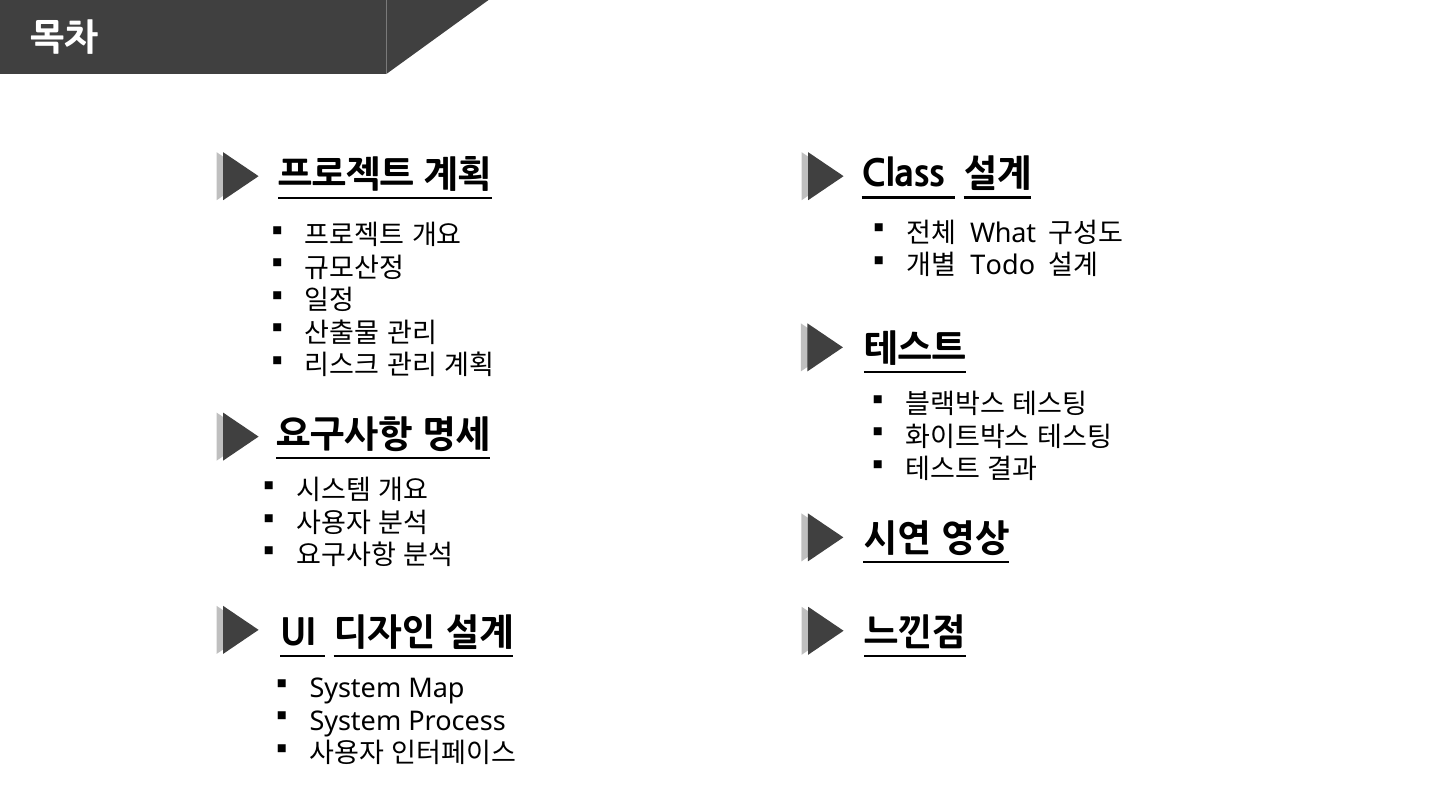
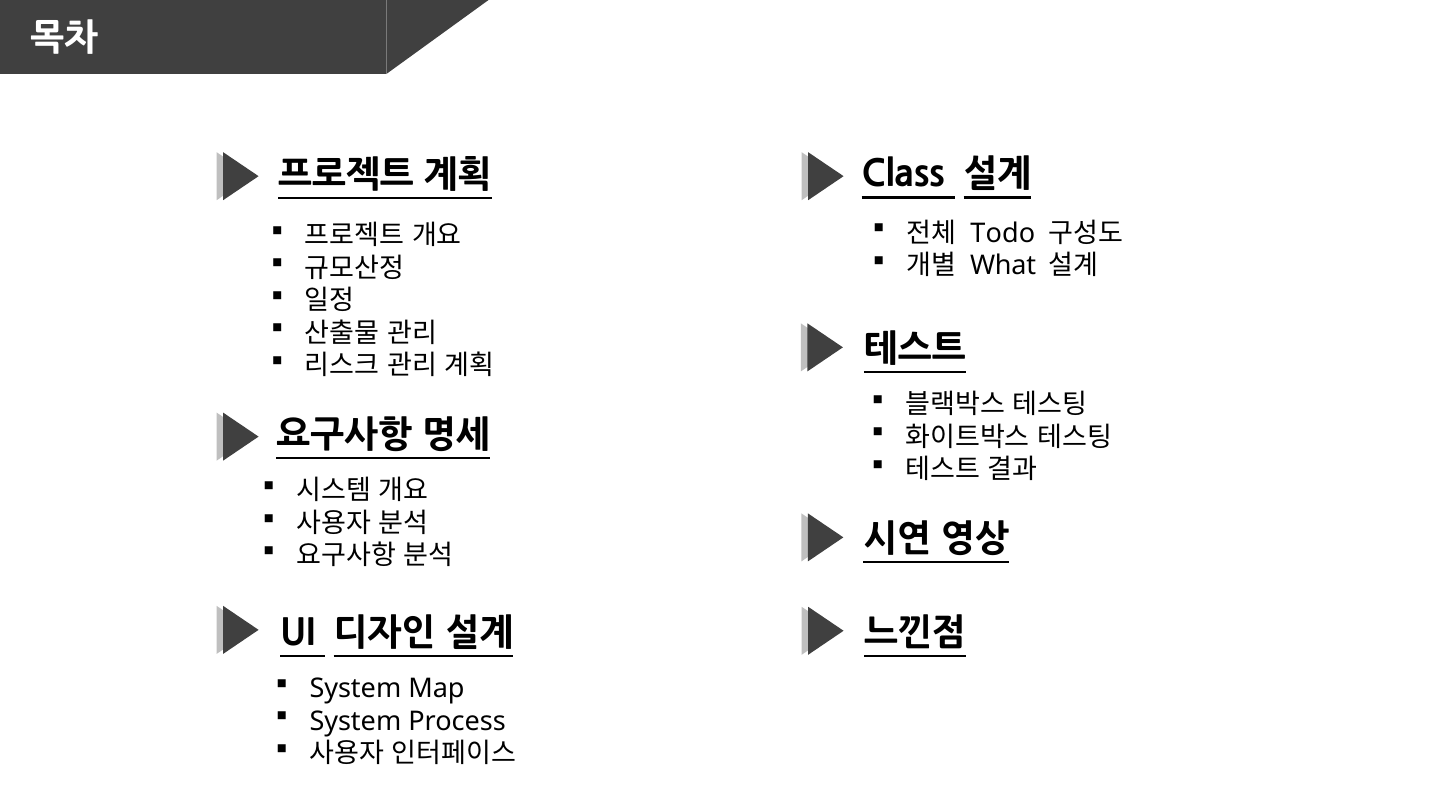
What: What -> Todo (1003, 233)
Todo: Todo -> What (1003, 266)
